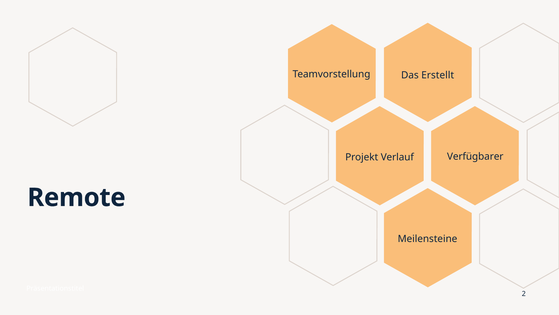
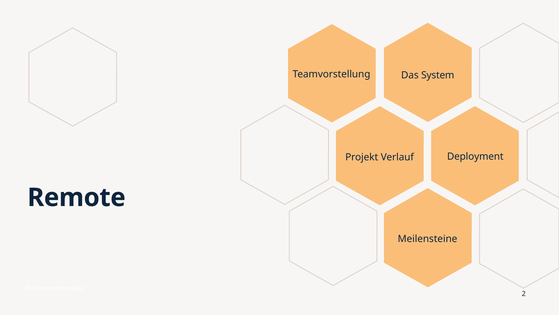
Erstellt: Erstellt -> System (438, 75)
Verfügbarer: Verfügbarer -> Deployment (475, 156)
